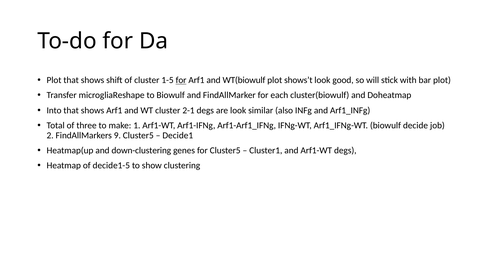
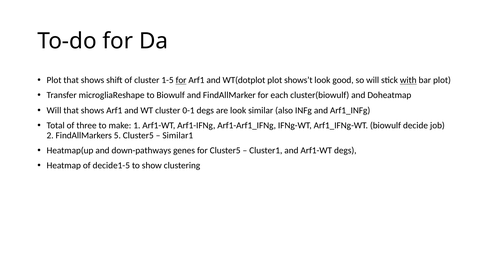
WT(biowulf: WT(biowulf -> WT(dotplot (244, 80)
with underline: none -> present (408, 80)
Into: Into -> Will (54, 110)
2-1: 2-1 -> 0-1 (188, 110)
9: 9 -> 5 (117, 135)
Decide1: Decide1 -> Similar1 (178, 135)
down-clustering: down-clustering -> down-pathways (141, 150)
